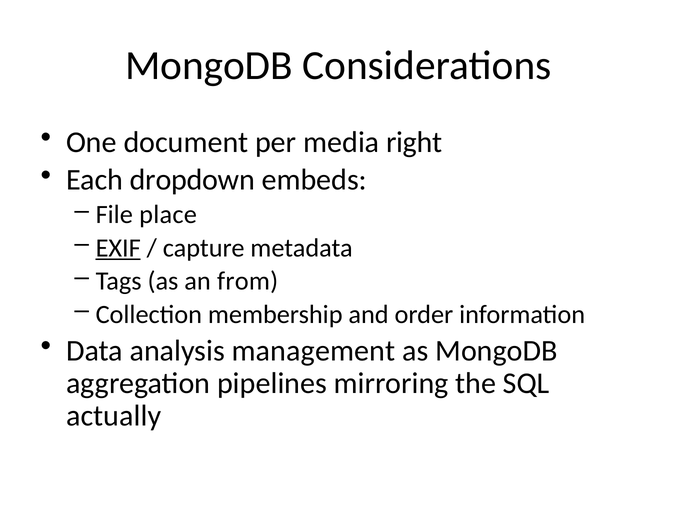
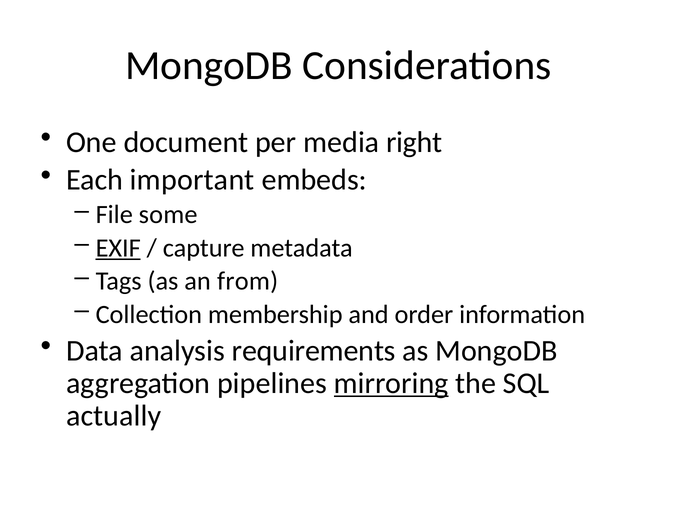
dropdown: dropdown -> important (192, 180)
place: place -> some (168, 215)
management: management -> requirements (314, 351)
mirroring underline: none -> present (391, 383)
